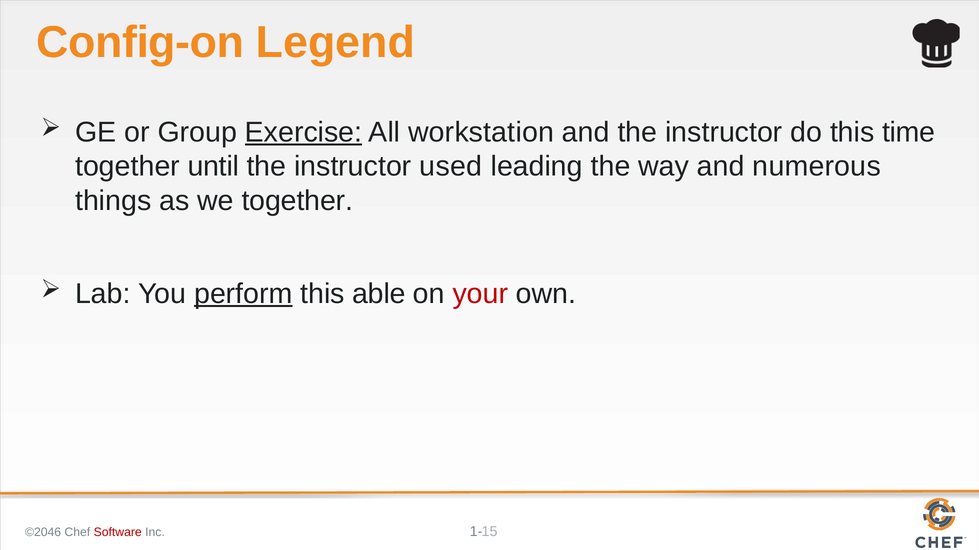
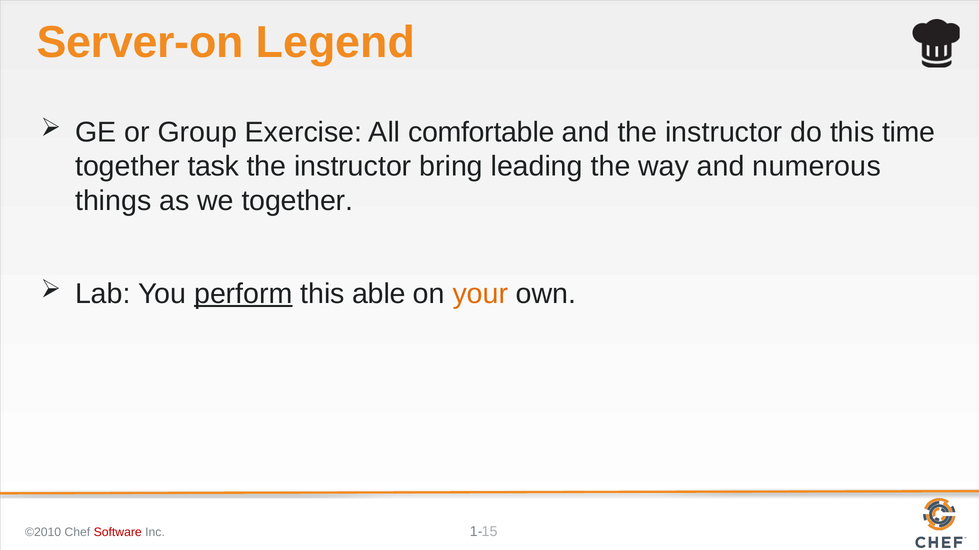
Config-on: Config-on -> Server-on (140, 42)
Exercise underline: present -> none (304, 132)
workstation: workstation -> comfortable (481, 132)
until: until -> task (213, 167)
used: used -> bring (451, 167)
your colour: red -> orange (480, 294)
©2046: ©2046 -> ©2010 (43, 533)
